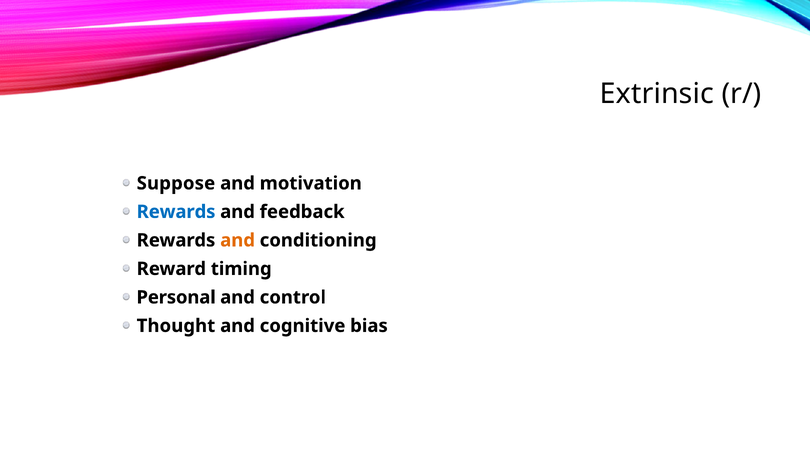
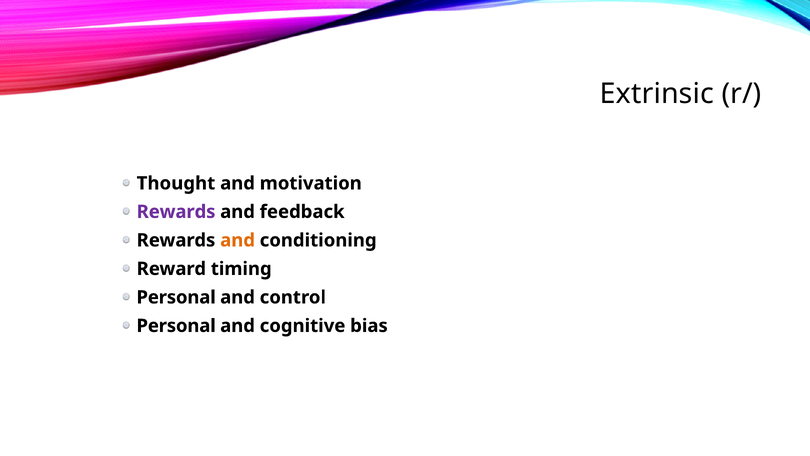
Suppose: Suppose -> Thought (176, 183)
Rewards colour: blue -> purple (176, 212)
Thought: Thought -> Personal (176, 326)
